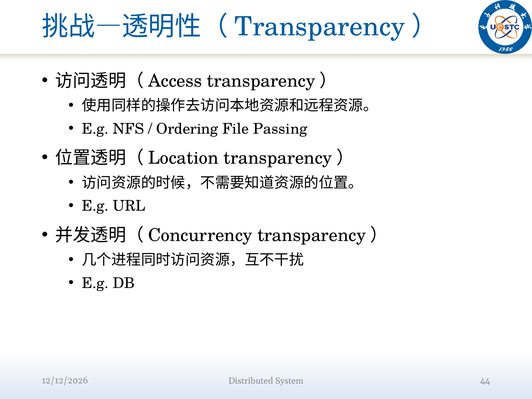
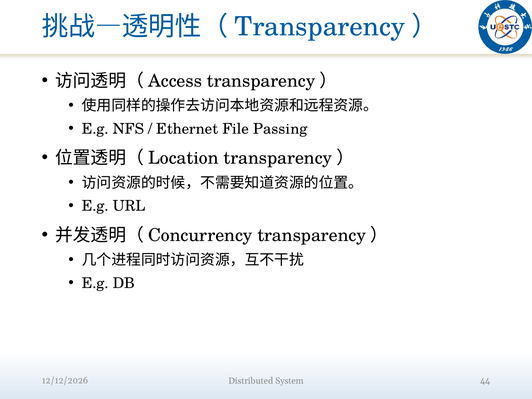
Ordering: Ordering -> Ethernet (187, 129)
